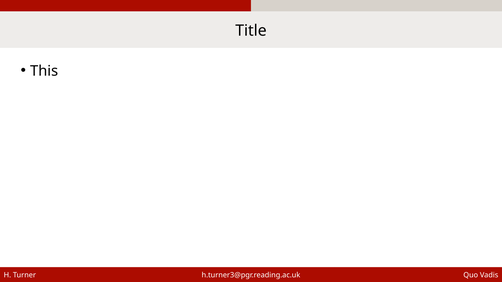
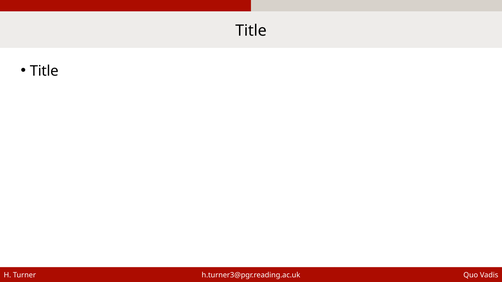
This: This -> Title (44, 71)
